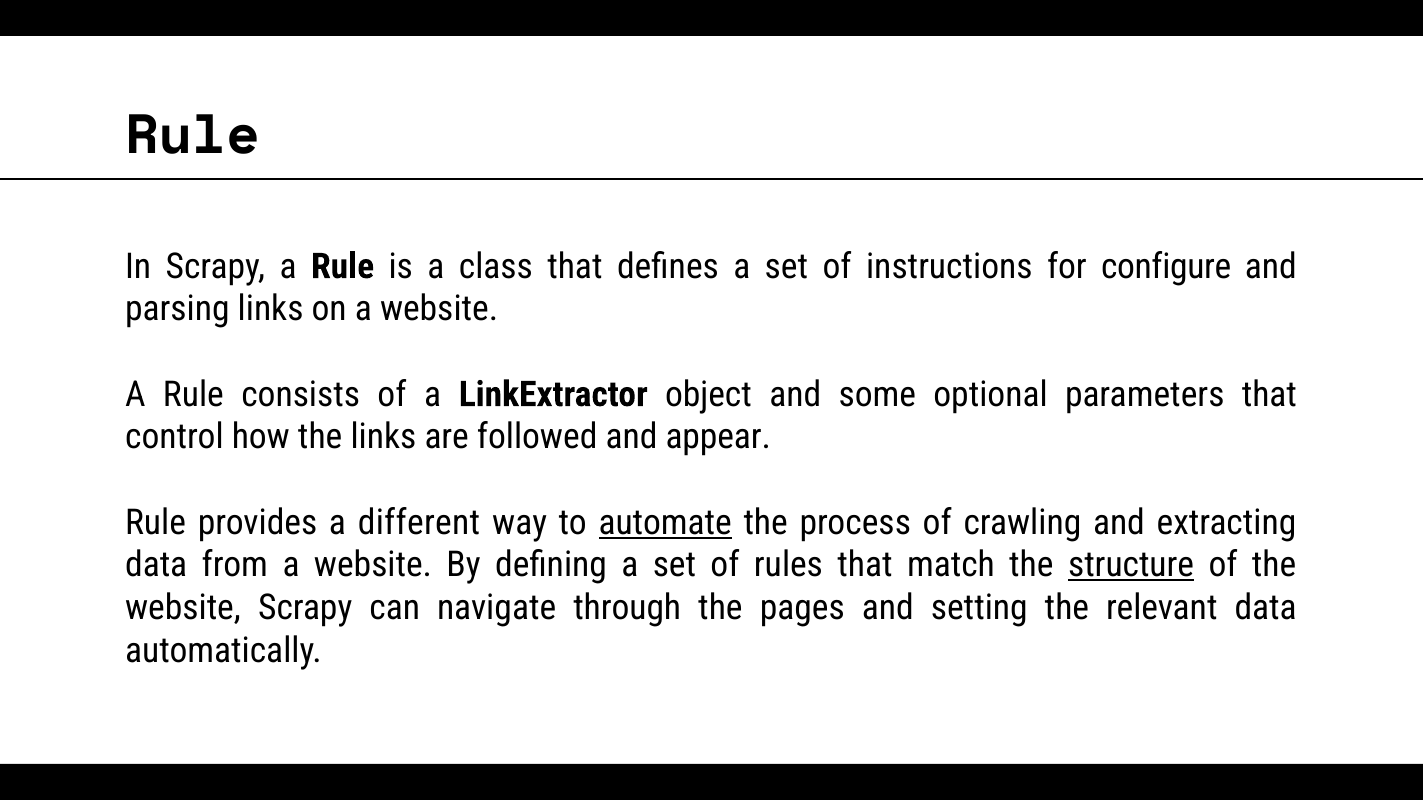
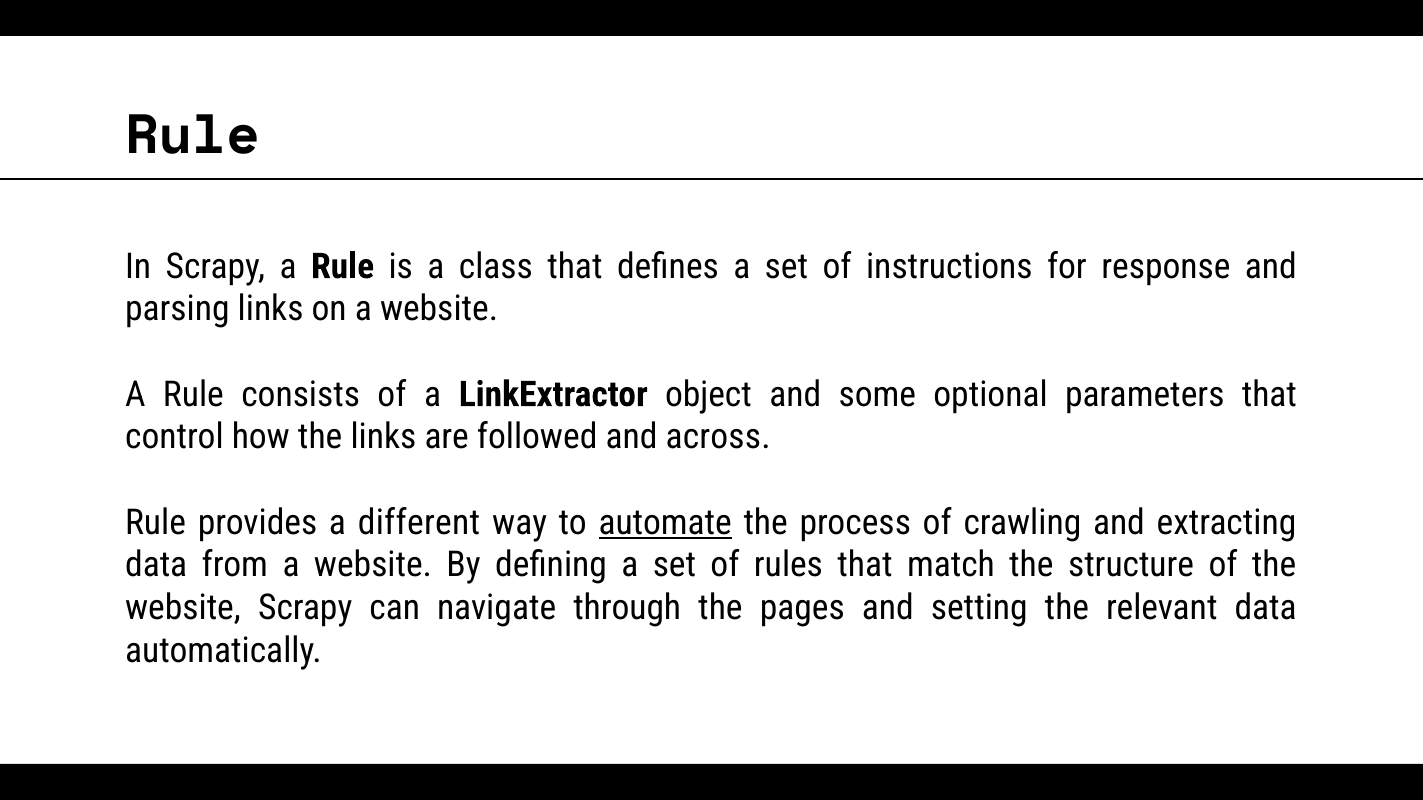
configure: configure -> response (1166, 267)
appear: appear -> across (718, 437)
structure underline: present -> none (1131, 565)
